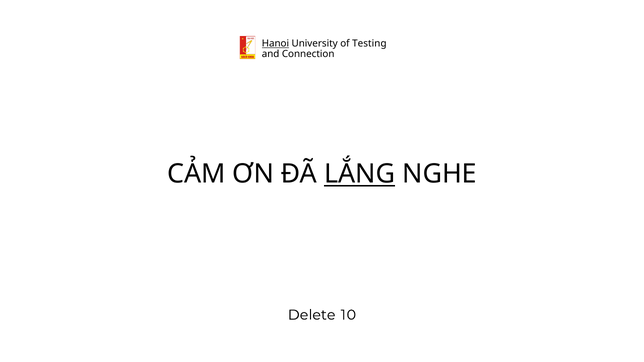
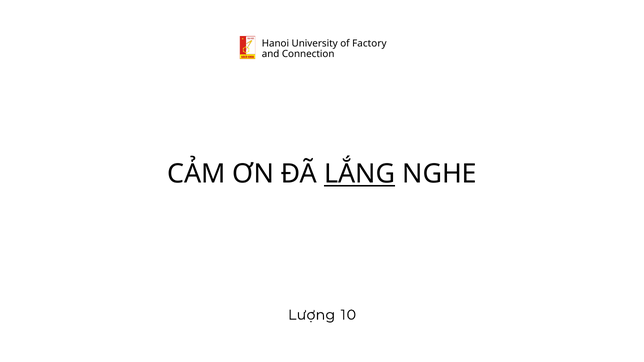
Hanoi underline: present -> none (275, 44)
Testing: Testing -> Factory (369, 44)
Delete: Delete -> Lượng (312, 315)
